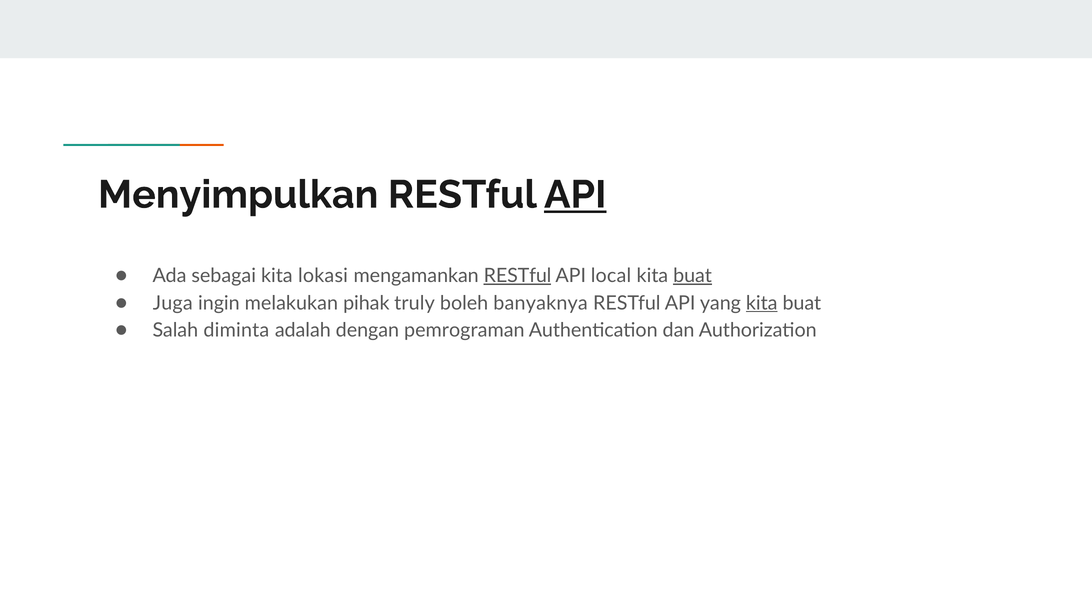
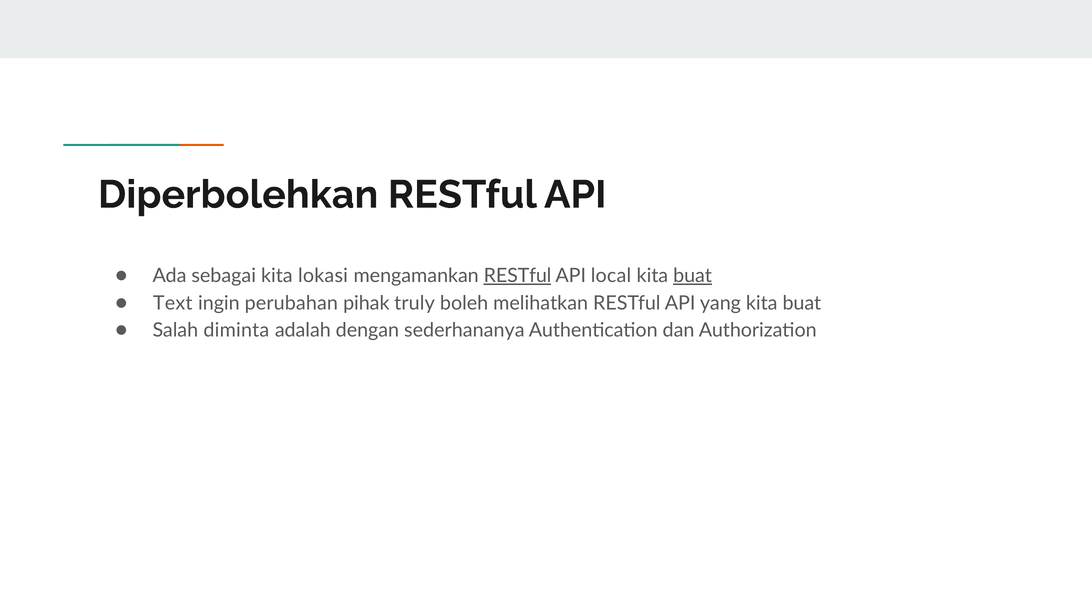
Menyimpulkan: Menyimpulkan -> Diperbolehkan (238, 195)
API underline: present -> none (575, 195)
Juga: Juga -> Text (173, 303)
melakukan: melakukan -> perubahan (291, 303)
banyaknya: banyaknya -> melihatkan (541, 303)
kita underline: present -> none (762, 303)
pemrograman: pemrograman -> sederhananya (464, 330)
